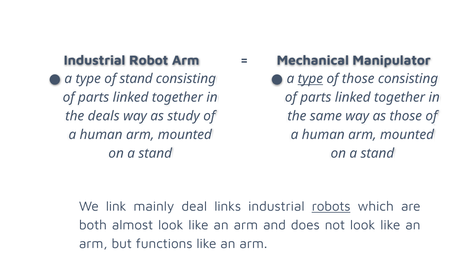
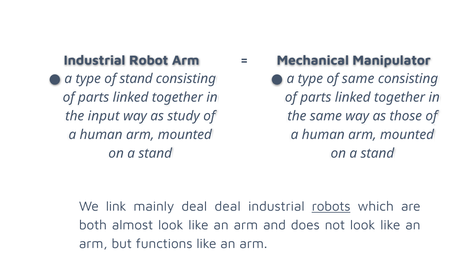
type underline: present -> none (310, 79)
of those: those -> same (358, 79)
deals: deals -> input (104, 116)
deal links: links -> deal (228, 207)
